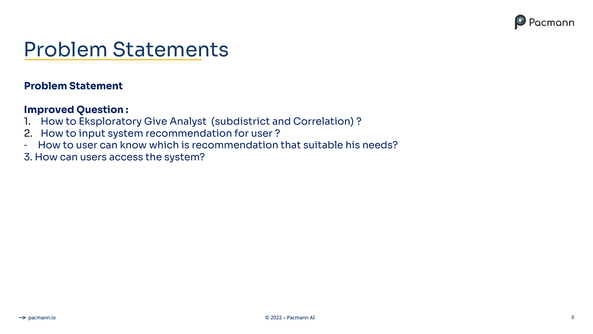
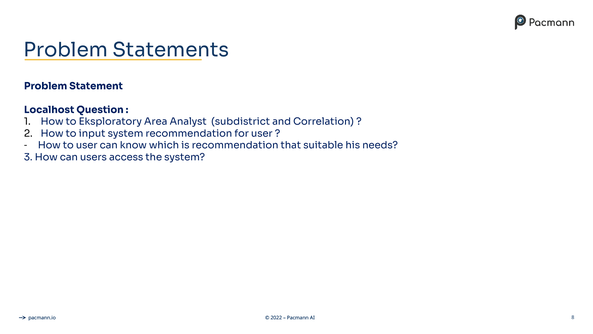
Improved: Improved -> Localhost (49, 110)
Give: Give -> Area (156, 121)
